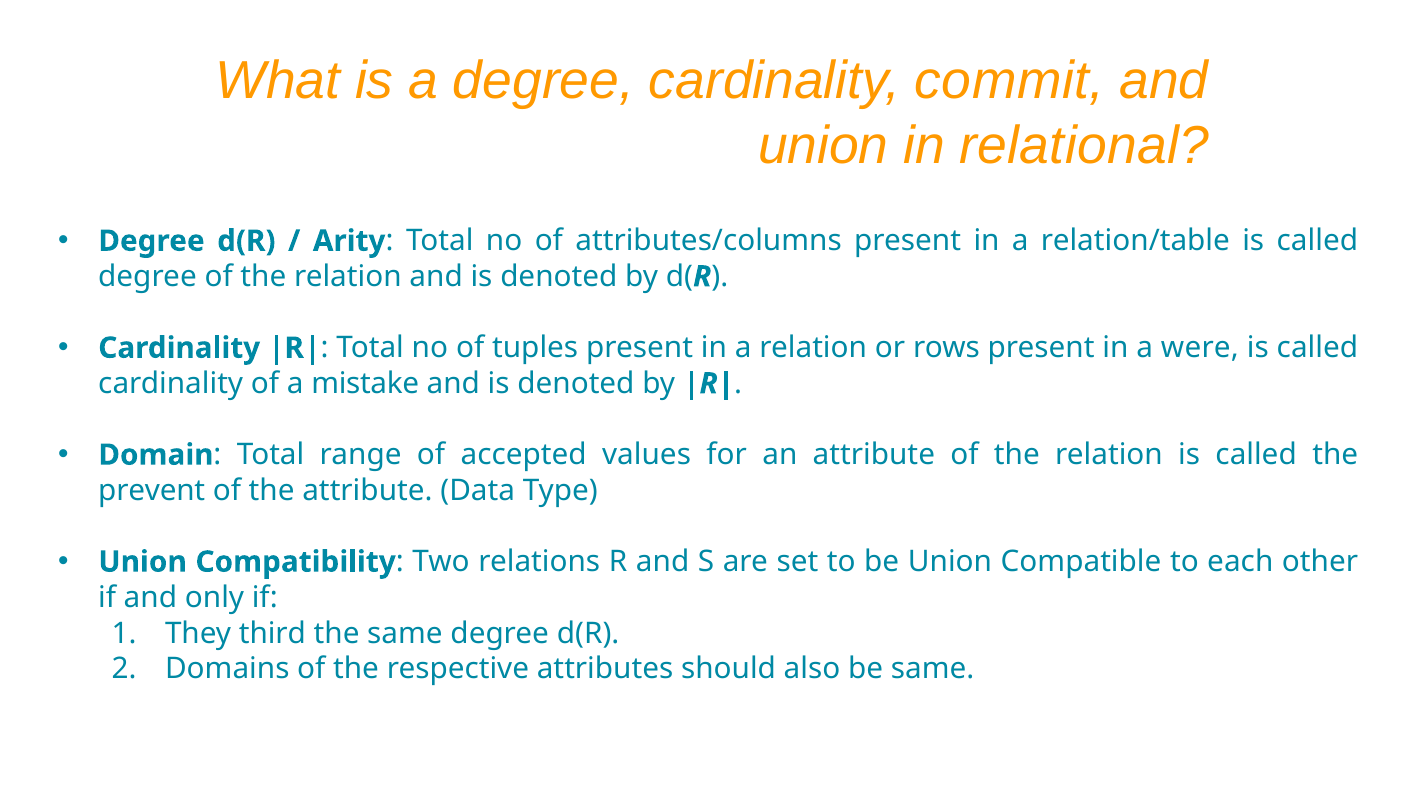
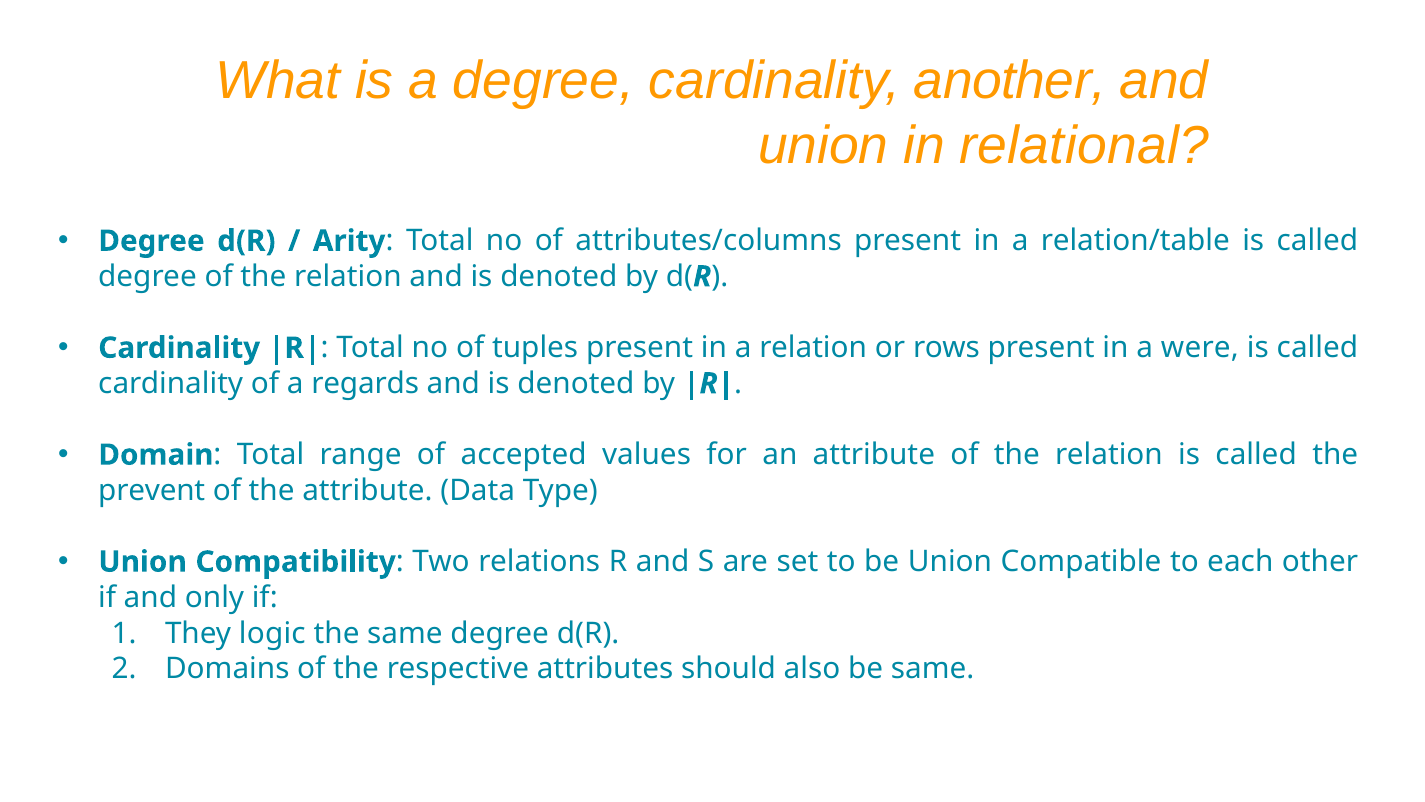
commit: commit -> another (1010, 81)
mistake: mistake -> regards (365, 383)
third: third -> logic (272, 633)
